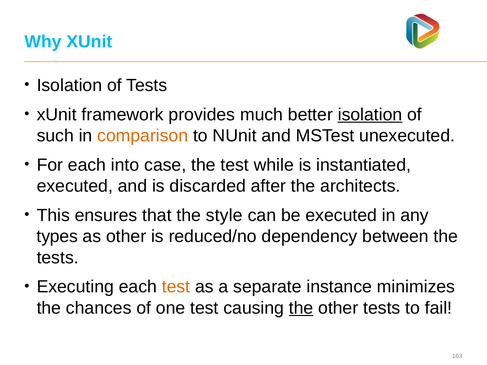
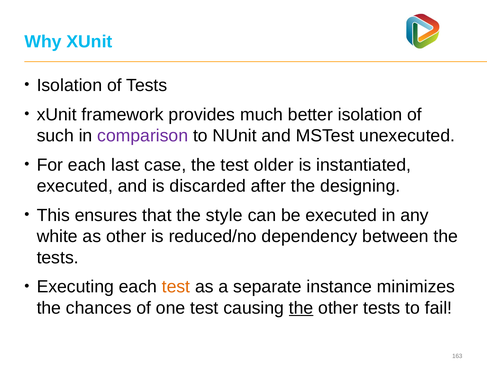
isolation underline: present -> none (370, 115)
comparison colour: orange -> purple (143, 136)
into: into -> last (125, 165)
while: while -> older (274, 165)
architects: architects -> designing (360, 186)
types: types -> white (57, 237)
